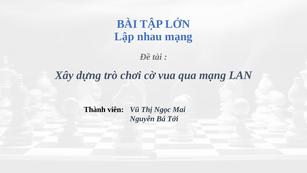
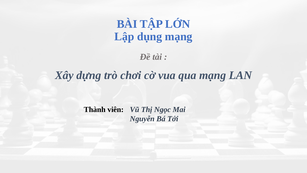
nhau: nhau -> dụng (150, 37)
